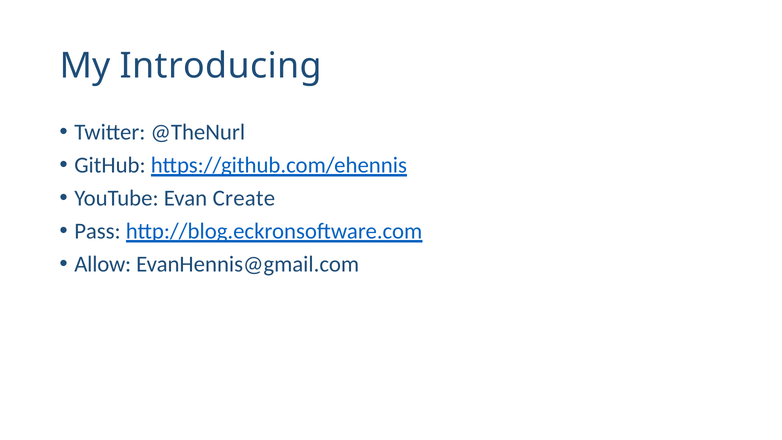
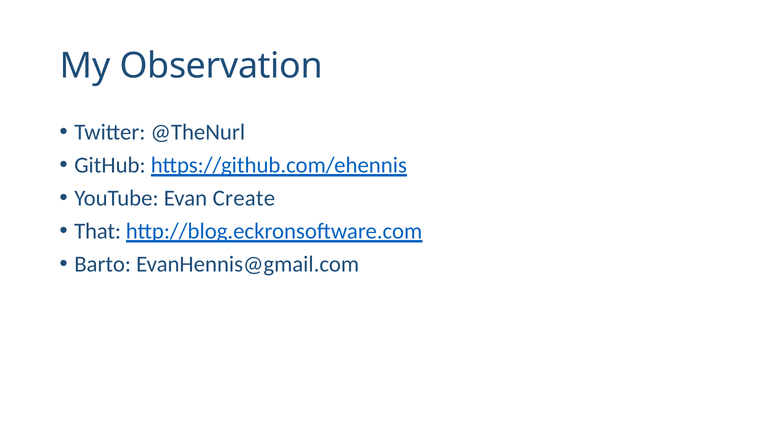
Introducing: Introducing -> Observation (221, 66)
Pass: Pass -> That (98, 231)
Allow: Allow -> Barto (103, 264)
